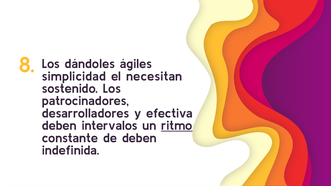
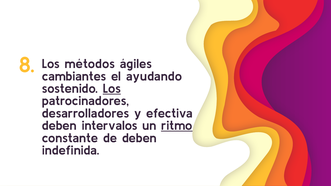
dándoles: dándoles -> métodos (90, 64)
simplicidad: simplicidad -> cambiantes (74, 76)
necesitan: necesitan -> ayudando (154, 76)
Los underline: none -> present (112, 89)
